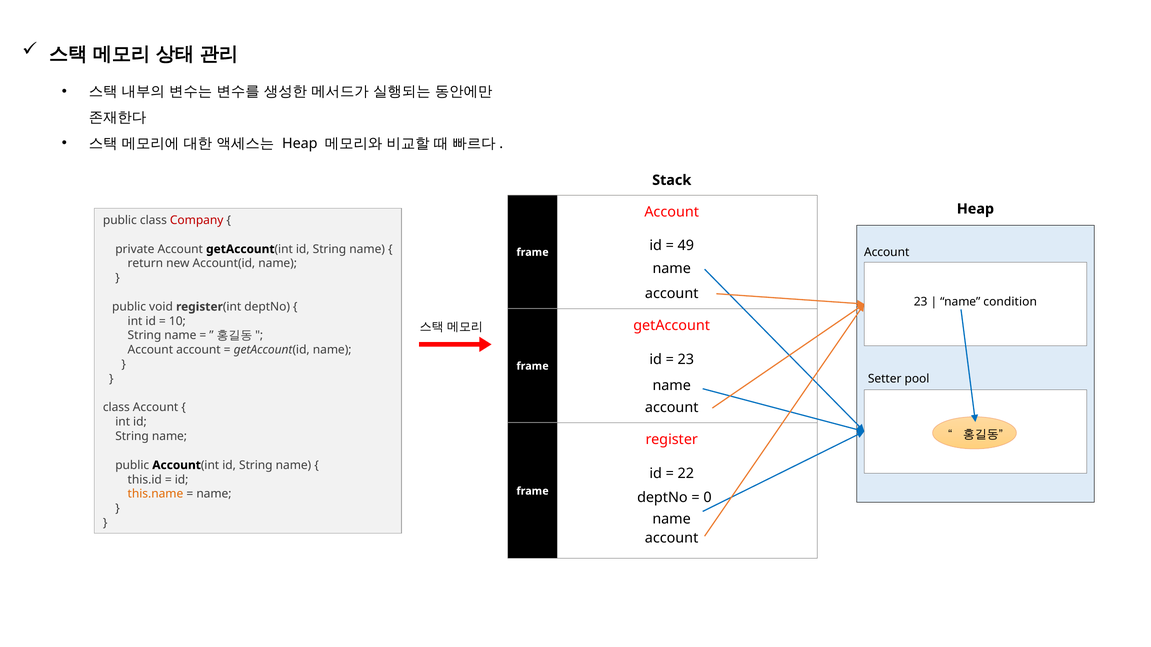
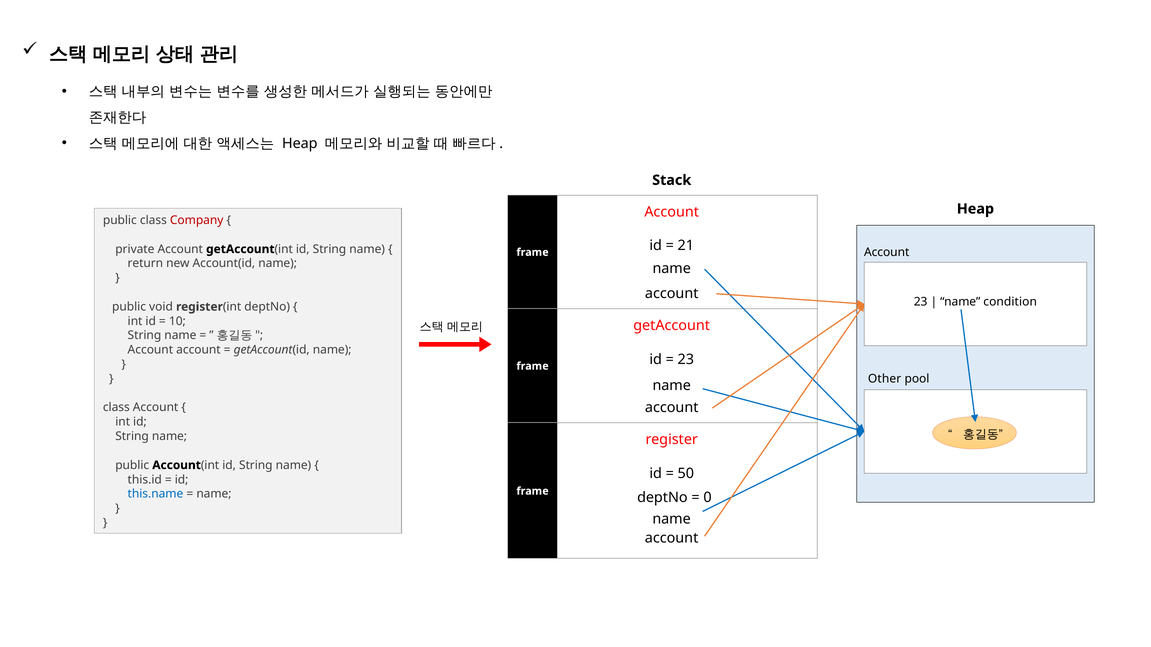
49: 49 -> 21 (686, 246)
Setter: Setter -> Other (885, 379)
22: 22 -> 50 (686, 474)
this.name colour: orange -> blue (155, 494)
